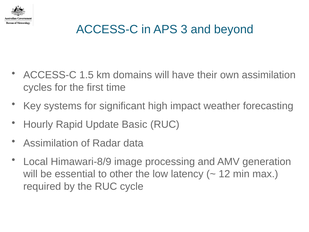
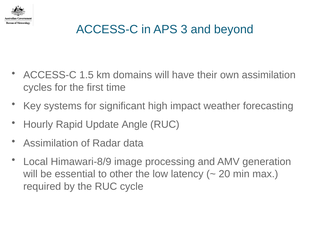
Basic: Basic -> Angle (135, 124)
12: 12 -> 20 (224, 174)
